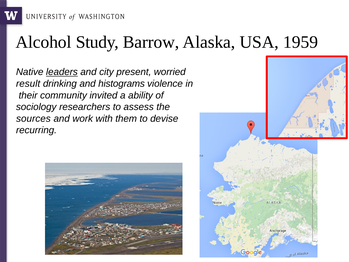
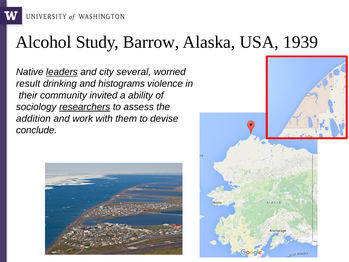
1959: 1959 -> 1939 (301, 42)
present: present -> several (134, 72)
researchers underline: none -> present (85, 107)
sources: sources -> addition (33, 118)
recurring: recurring -> conclude (36, 130)
